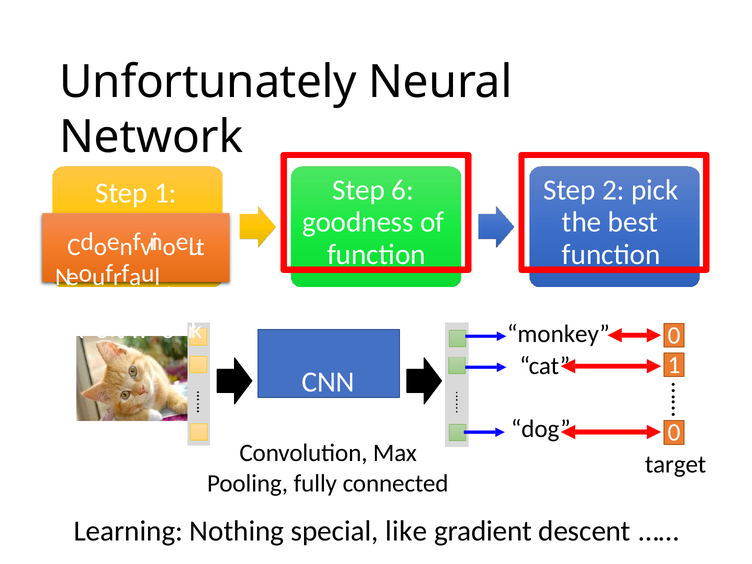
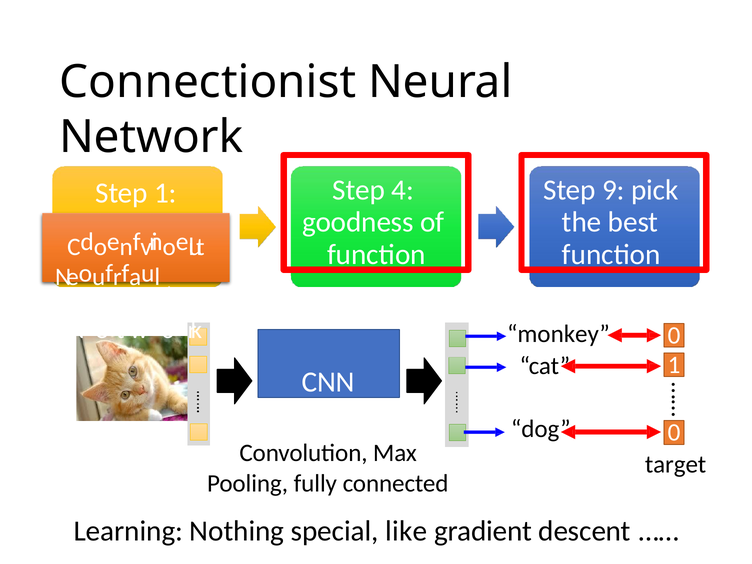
Unfortunately: Unfortunately -> Connectionist (208, 82)
6: 6 -> 4 (403, 190)
2: 2 -> 9 (613, 190)
